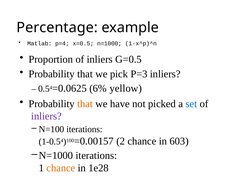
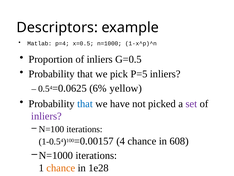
Percentage: Percentage -> Descriptors (57, 27)
P=3: P=3 -> P=5 (139, 74)
that colour: orange -> blue (85, 103)
set colour: blue -> purple (191, 103)
2: 2 -> 4 (121, 141)
603: 603 -> 608 (179, 141)
